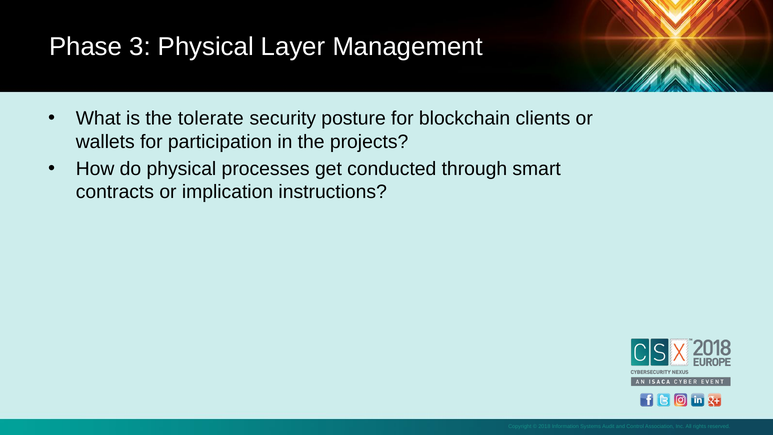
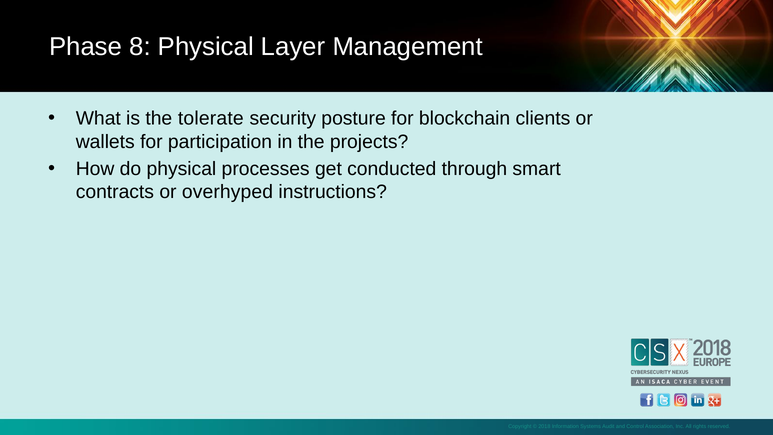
3: 3 -> 8 (140, 47)
implication: implication -> overhyped (227, 192)
